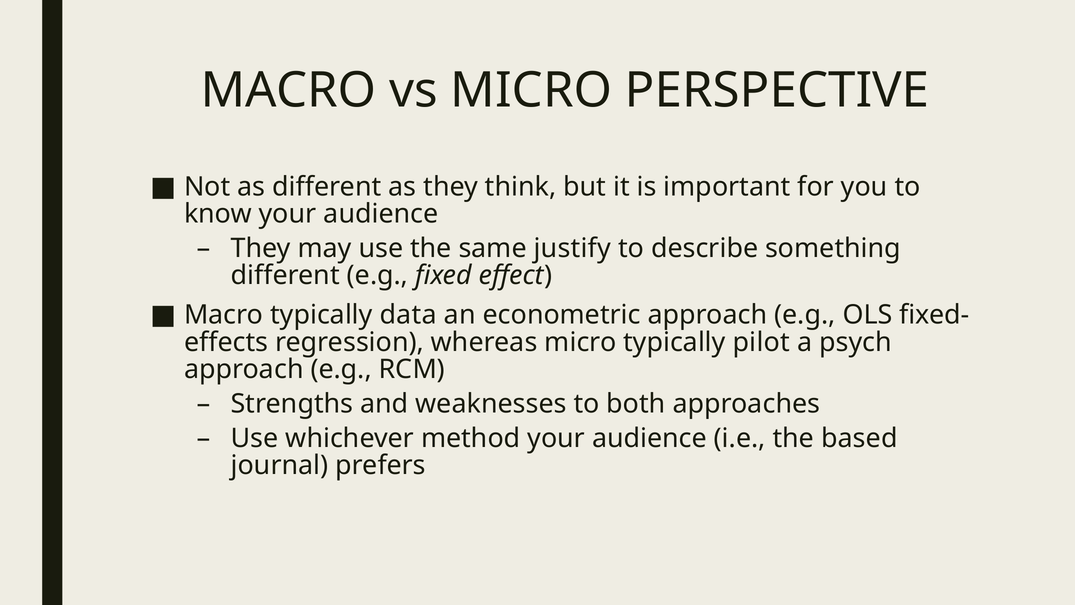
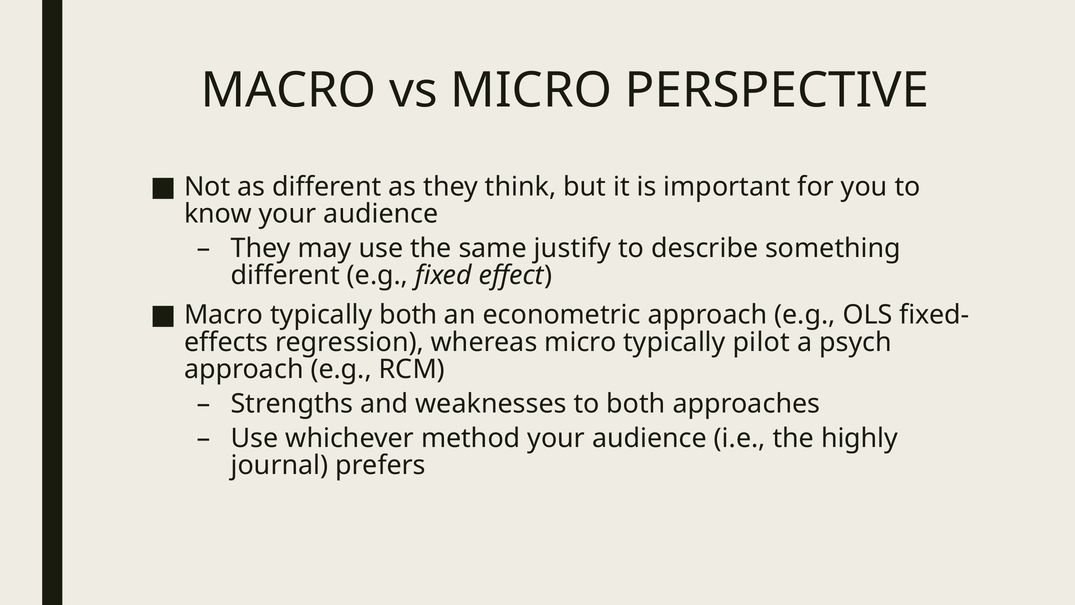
typically data: data -> both (408, 315)
based: based -> highly (860, 438)
